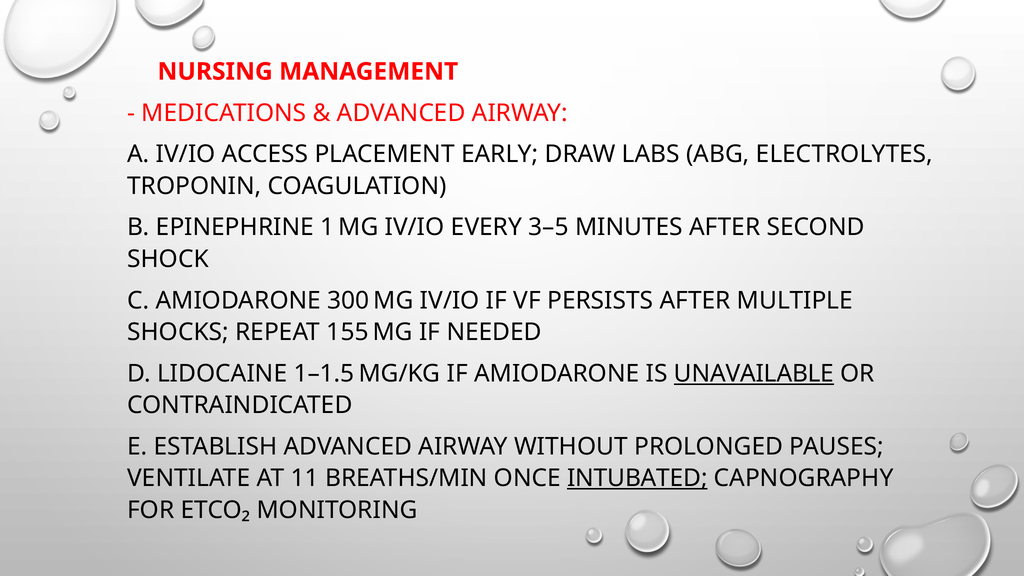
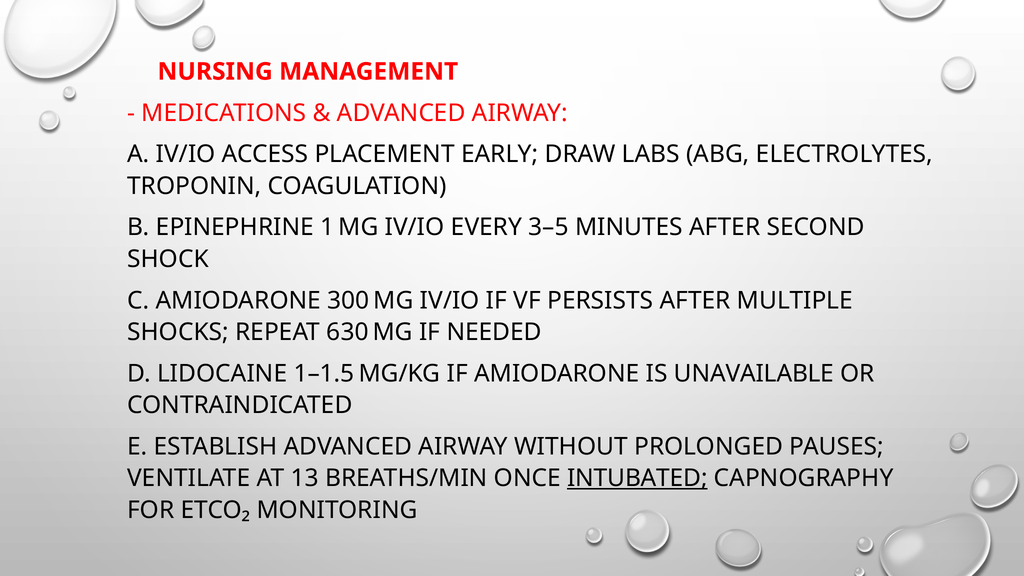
155: 155 -> 630 (348, 332)
UNAVAILABLE underline: present -> none (754, 374)
11: 11 -> 13 (305, 478)
